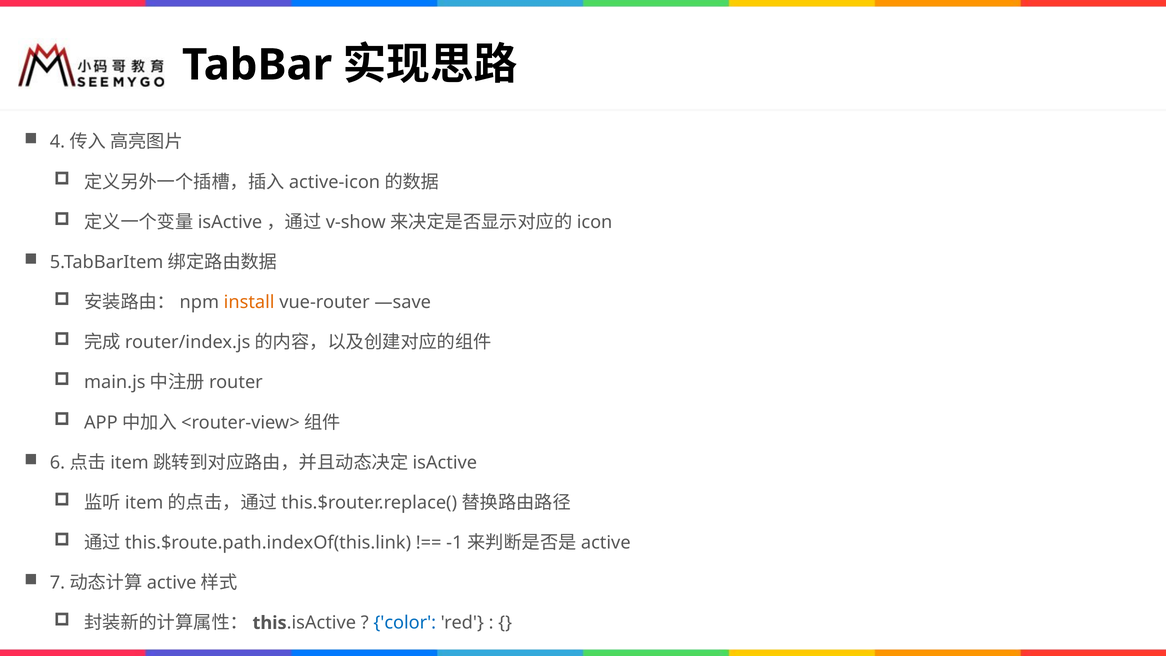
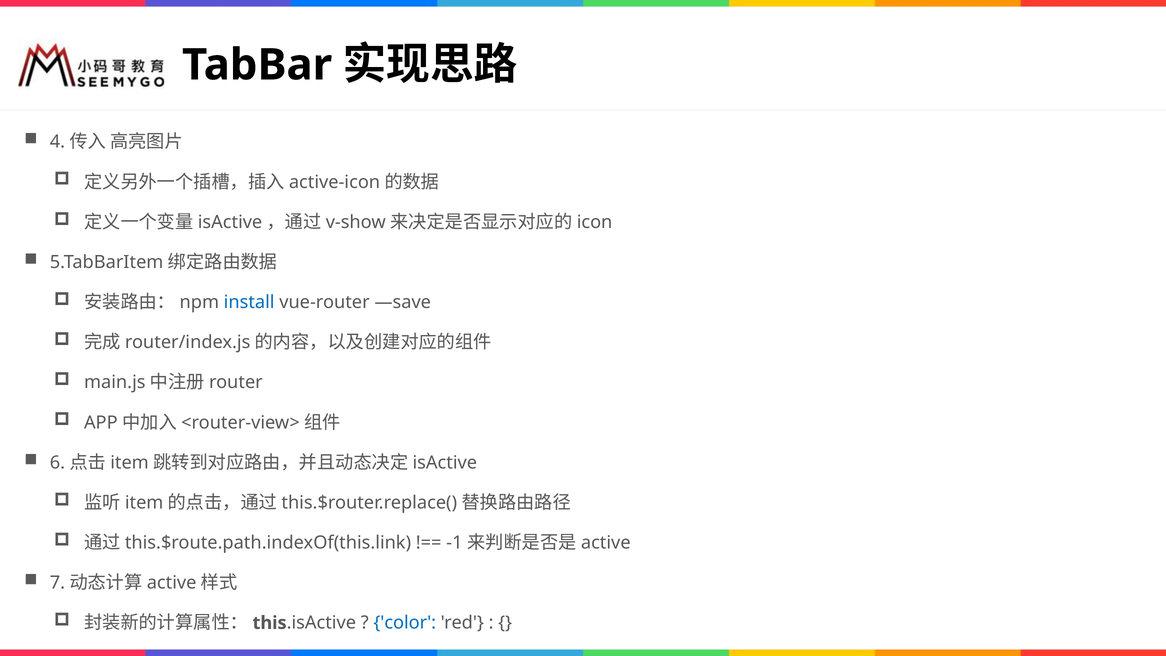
install colour: orange -> blue (249, 302)
